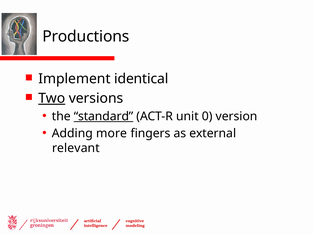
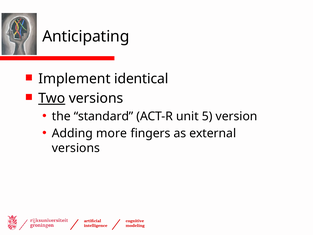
Productions: Productions -> Anticipating (86, 36)
standard underline: present -> none (104, 116)
0: 0 -> 5 (207, 116)
relevant: relevant -> versions (76, 148)
